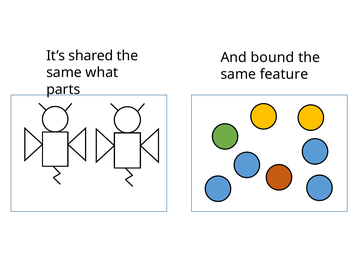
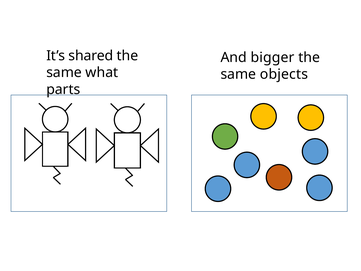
bound: bound -> bigger (272, 57)
feature: feature -> objects (284, 74)
